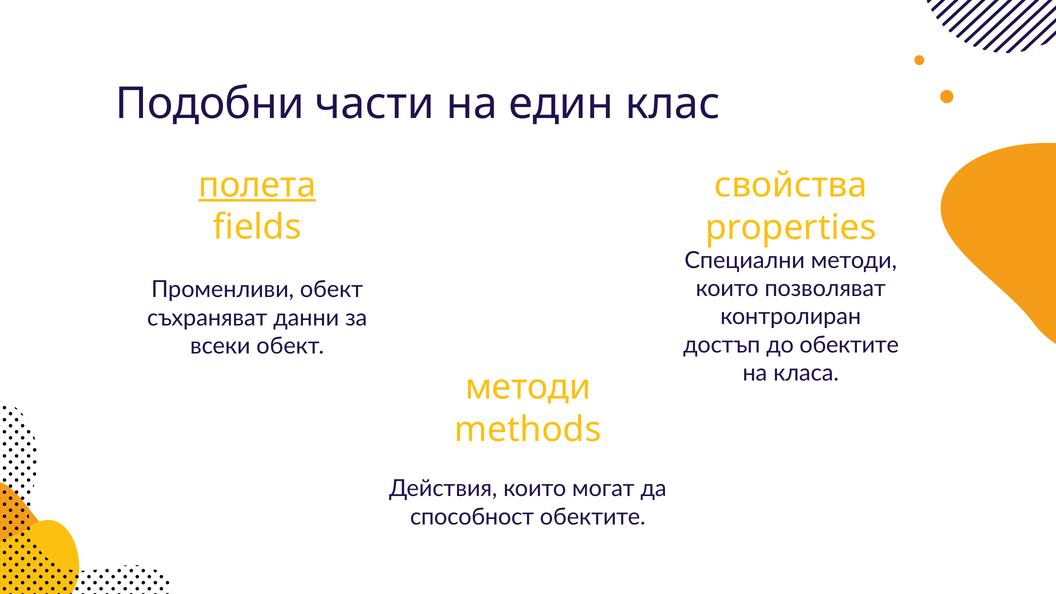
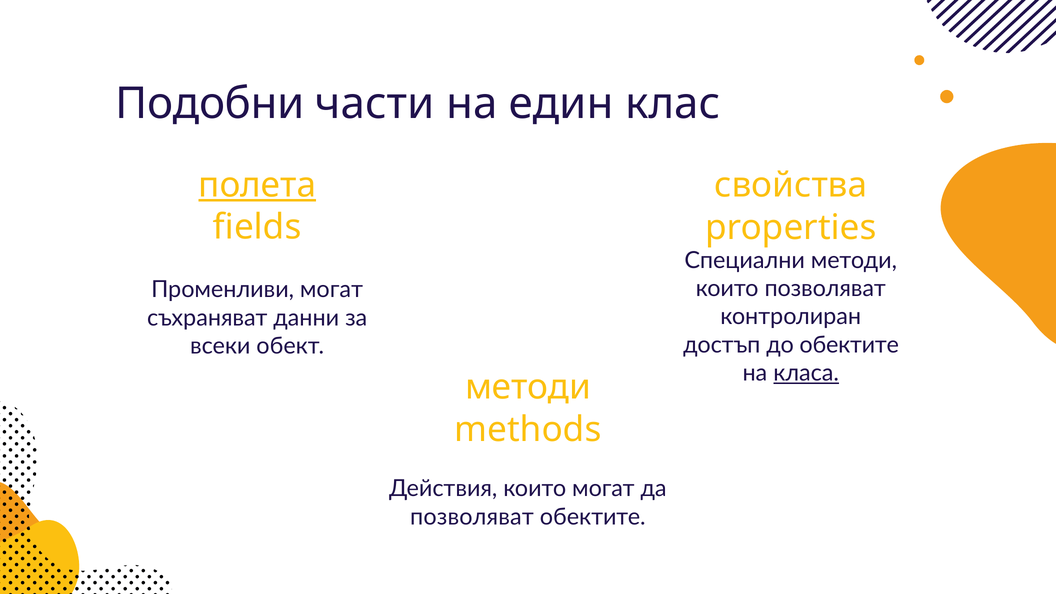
Променливи обект: обект -> могат (331, 290)
класа underline: none -> present (806, 373)
способност: способност -> позволяват (472, 517)
